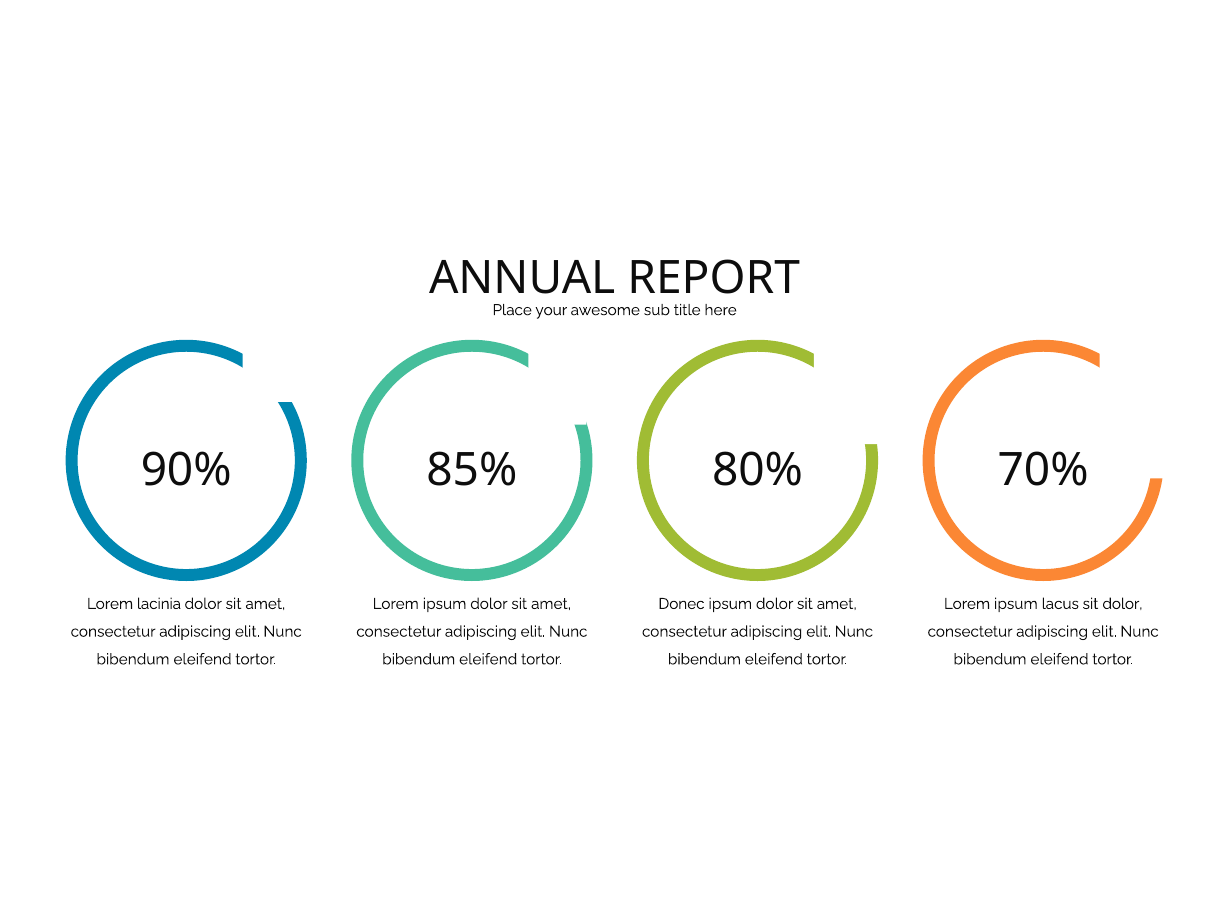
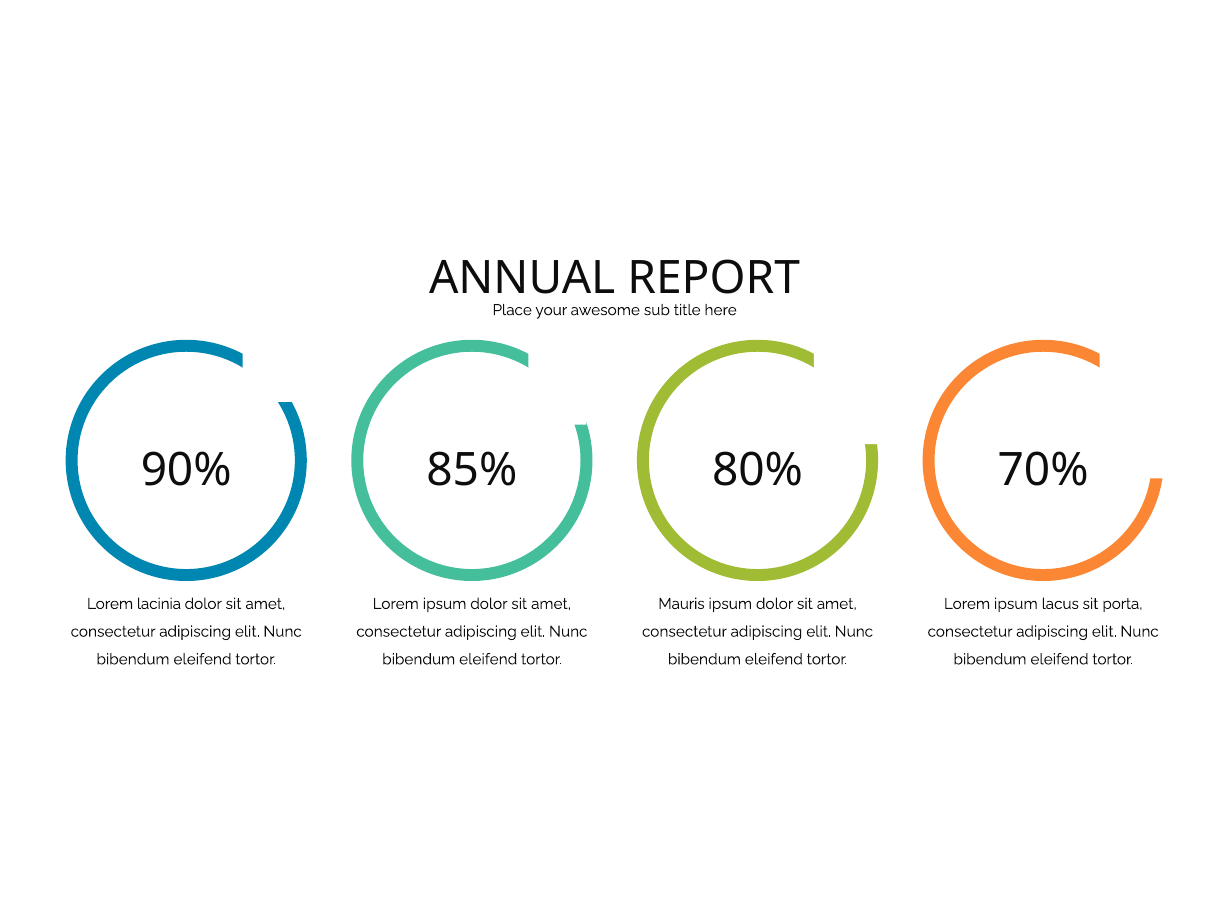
Donec: Donec -> Mauris (681, 604)
sit dolor: dolor -> porta (1122, 604)
